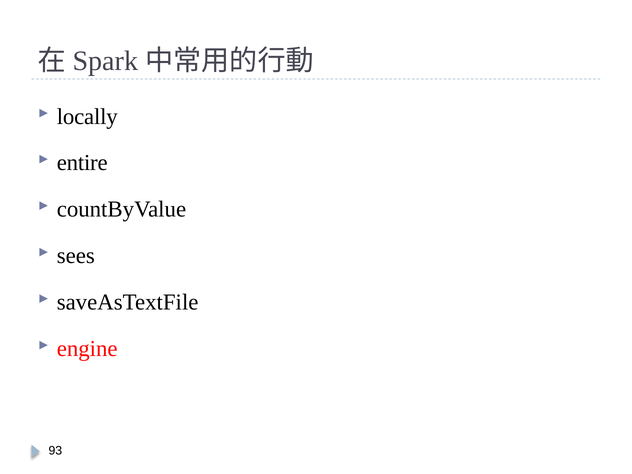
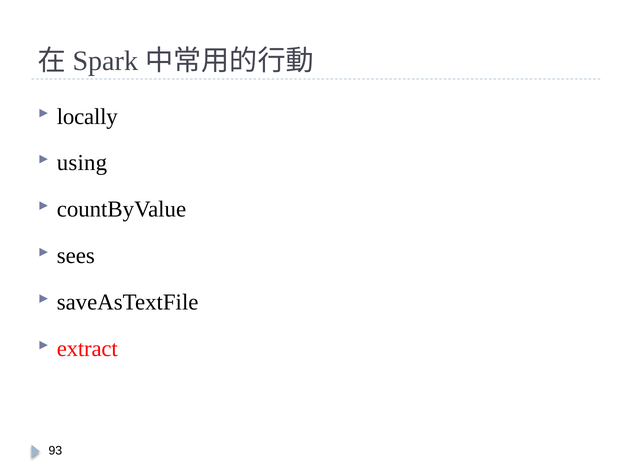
entire: entire -> using (82, 163)
engine: engine -> extract (87, 349)
